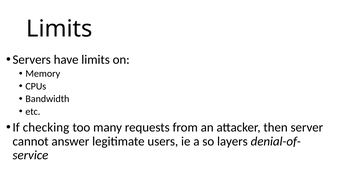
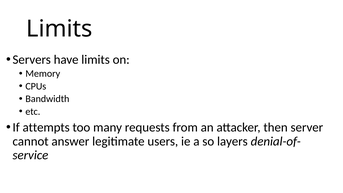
checking: checking -> attempts (46, 127)
